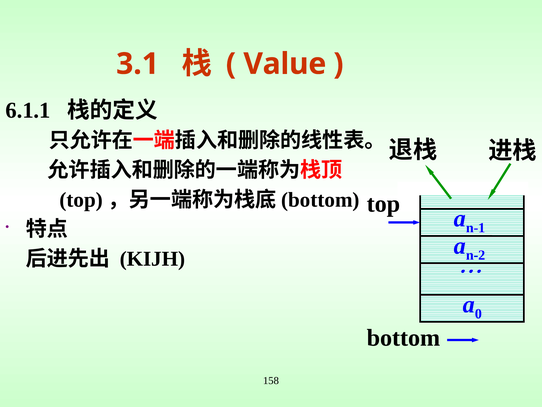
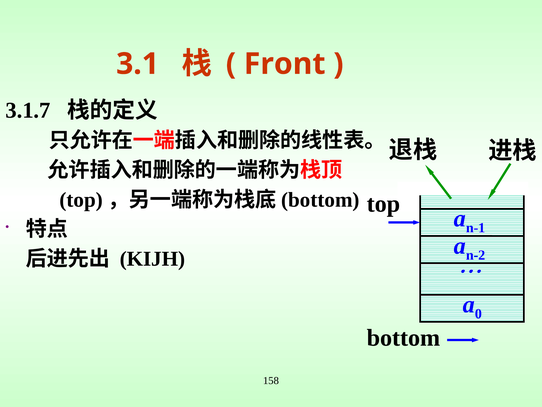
Value: Value -> Front (285, 64)
6.1.1: 6.1.1 -> 3.1.7 (28, 110)
